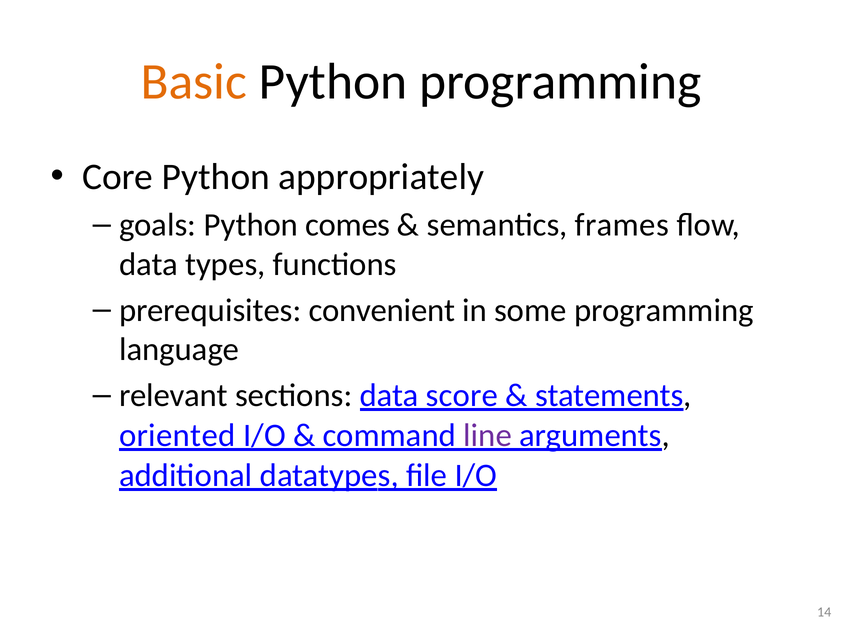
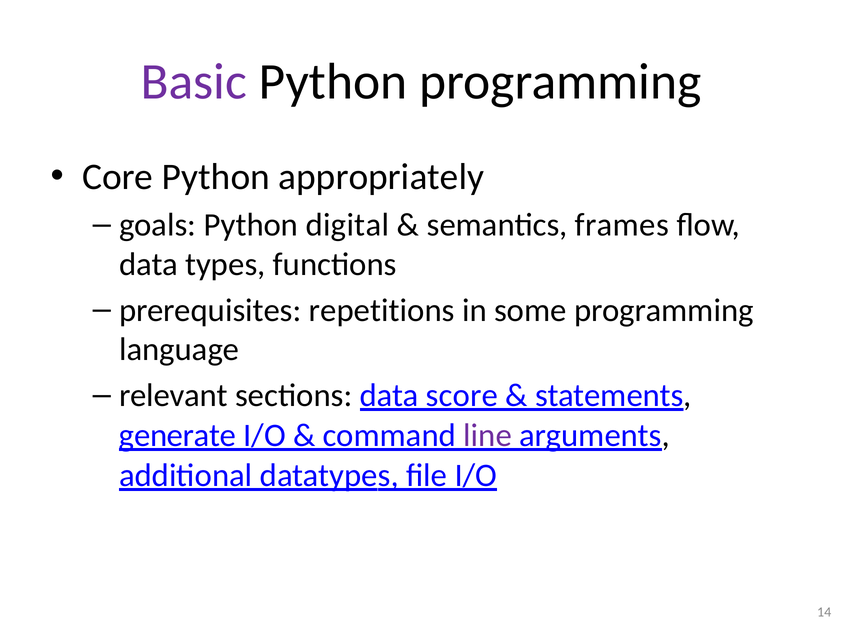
Basic colour: orange -> purple (194, 82)
comes: comes -> digital (347, 225)
convenient: convenient -> repetitions (382, 310)
oriented: oriented -> generate (178, 435)
